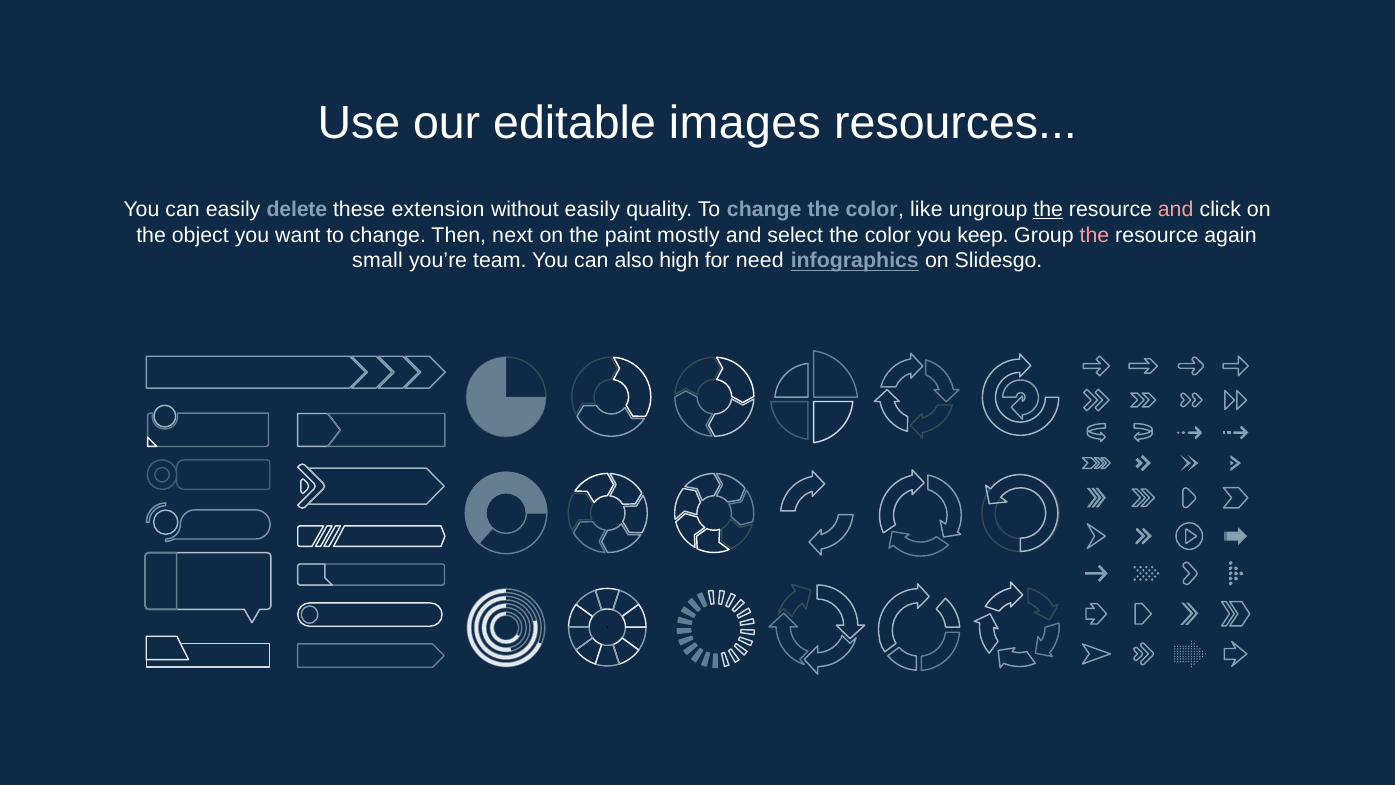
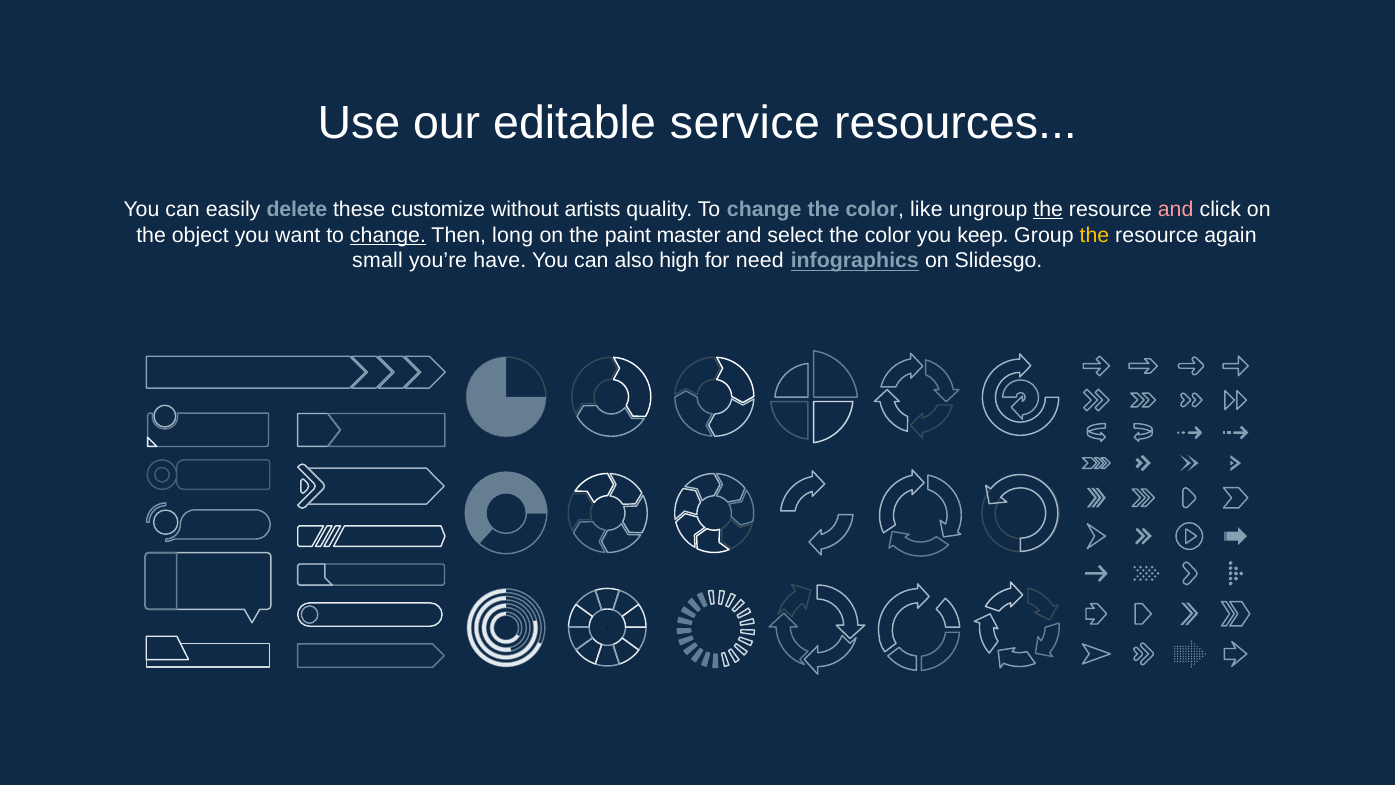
images: images -> service (745, 123)
extension: extension -> customize (438, 209)
without easily: easily -> artists (593, 209)
change underline: none -> present (388, 235)
next: next -> long (513, 235)
mostly: mostly -> master (689, 235)
the colour: pink -> yellow (1094, 235)
team: team -> have (500, 261)
